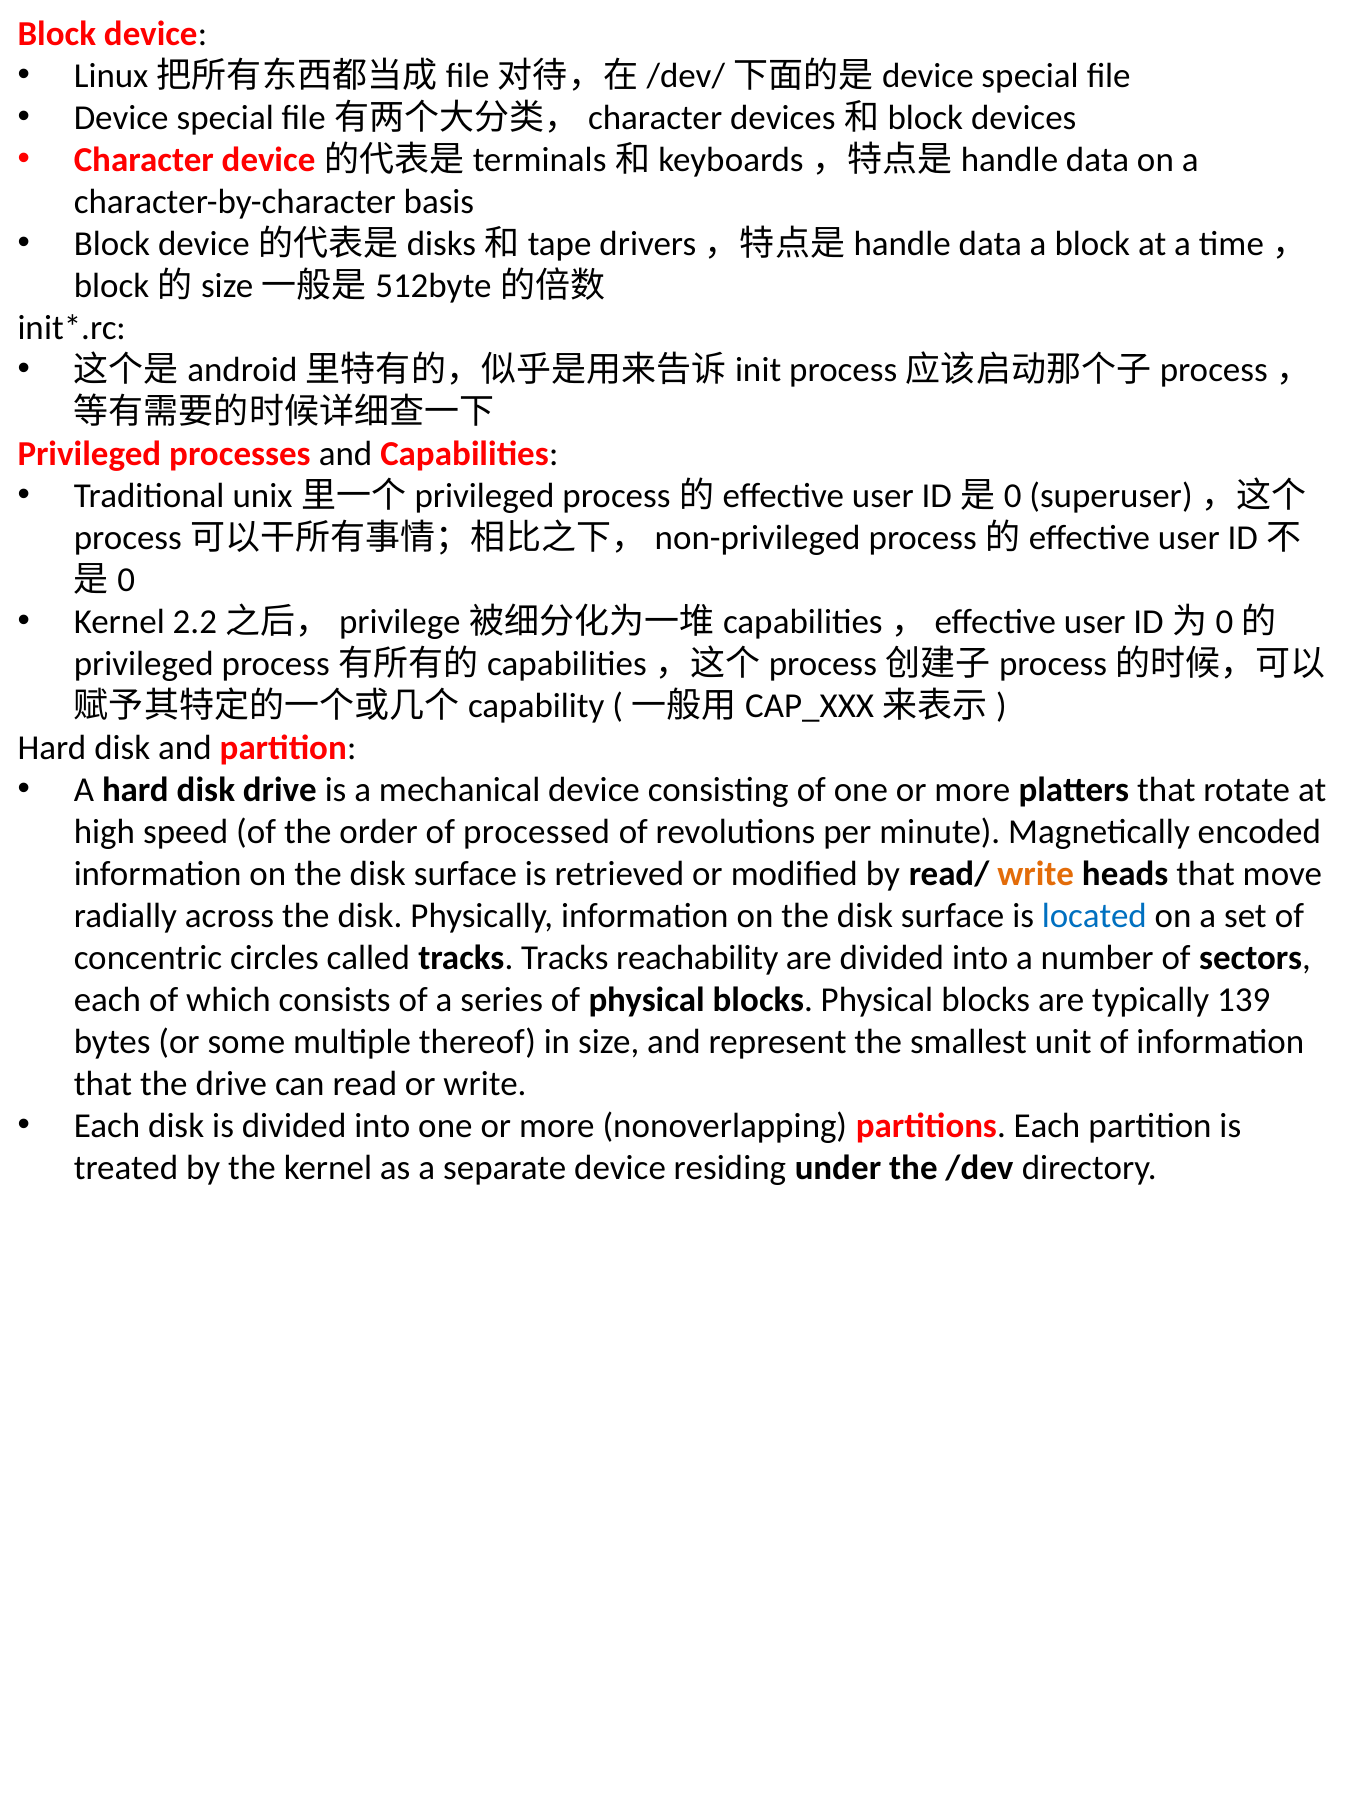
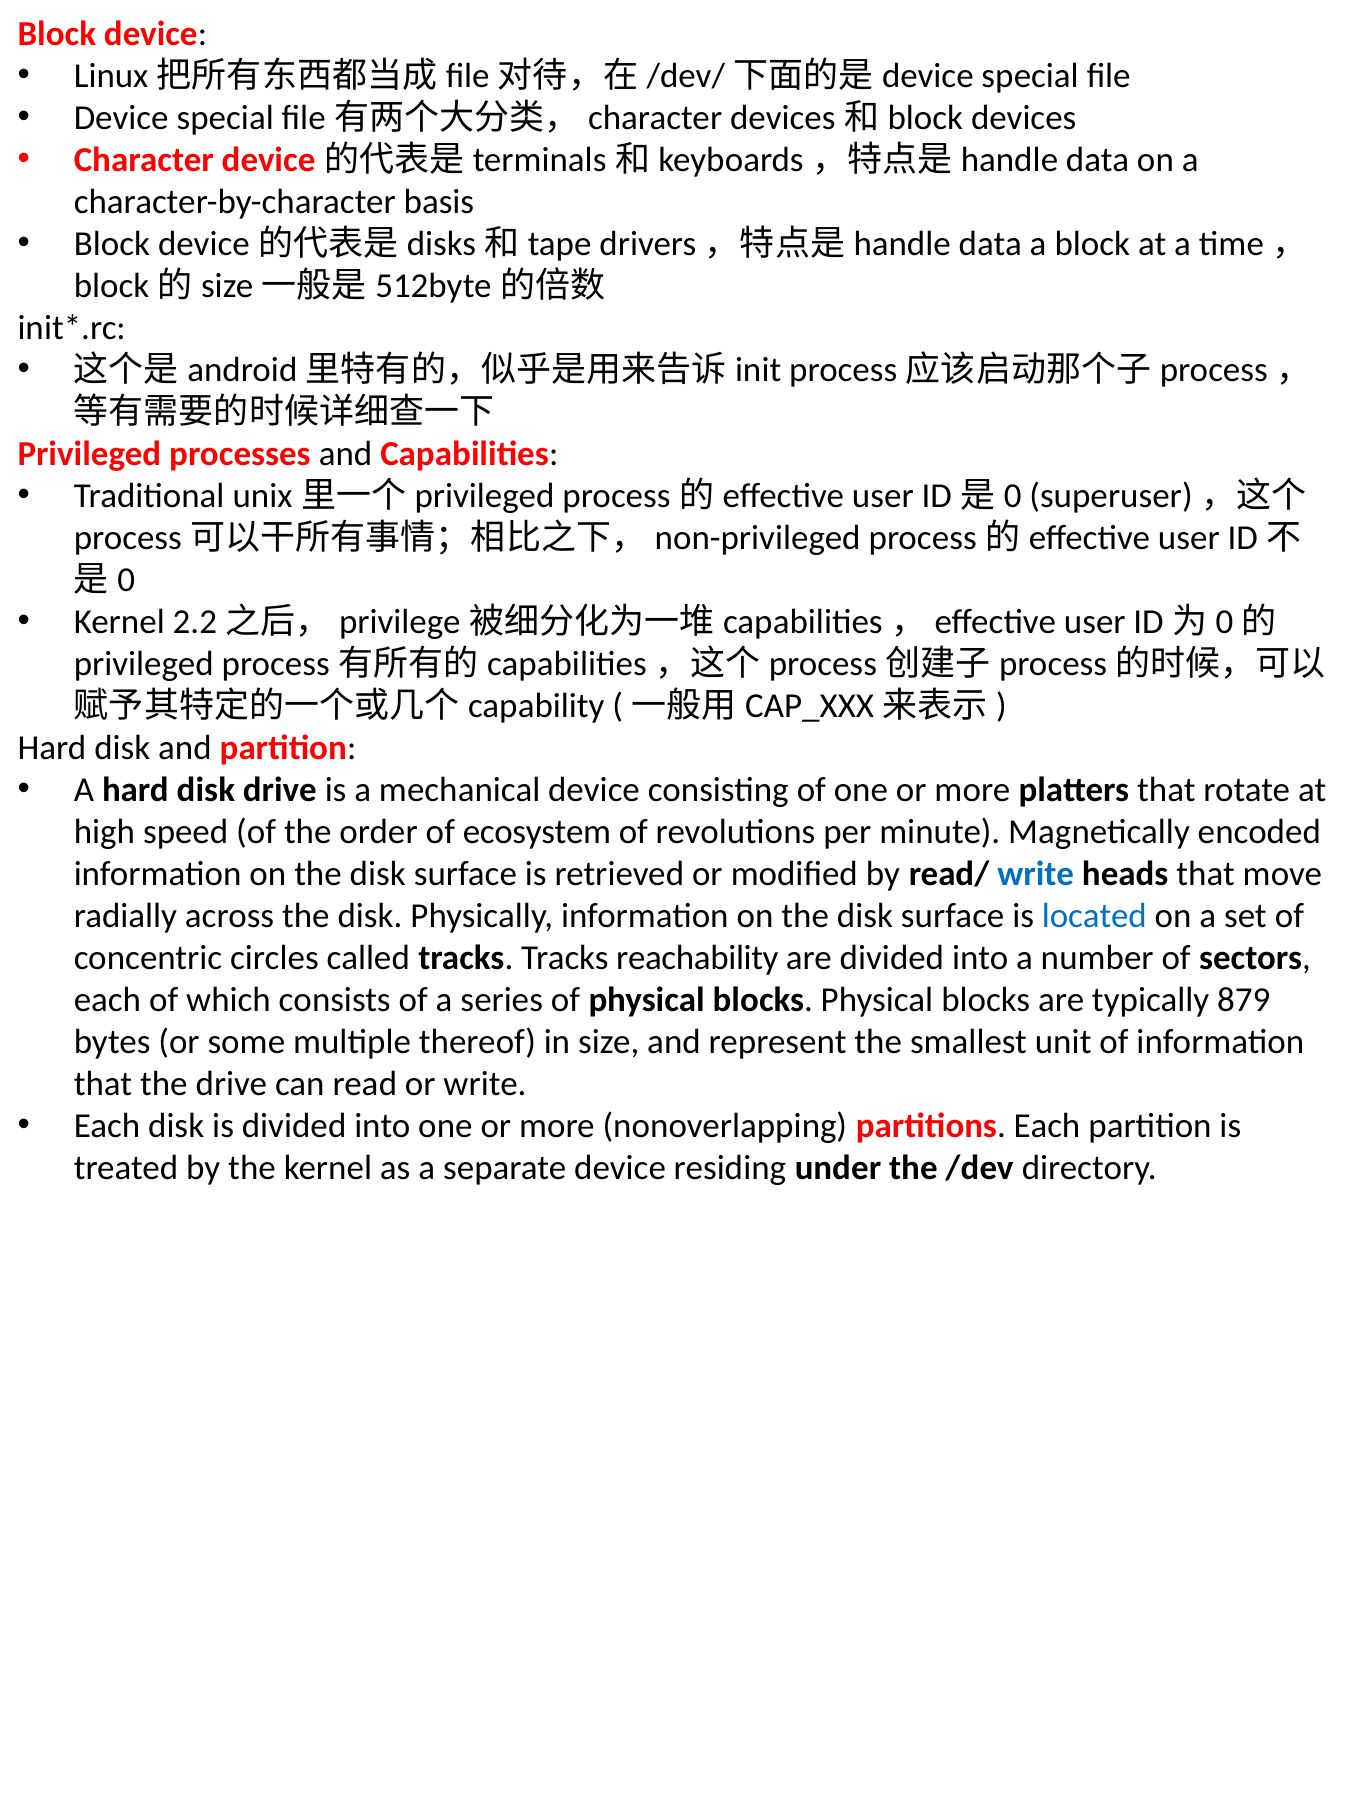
processed: processed -> ecosystem (537, 832)
write colour: orange -> blue (1036, 874)
139: 139 -> 879 (1244, 1000)
